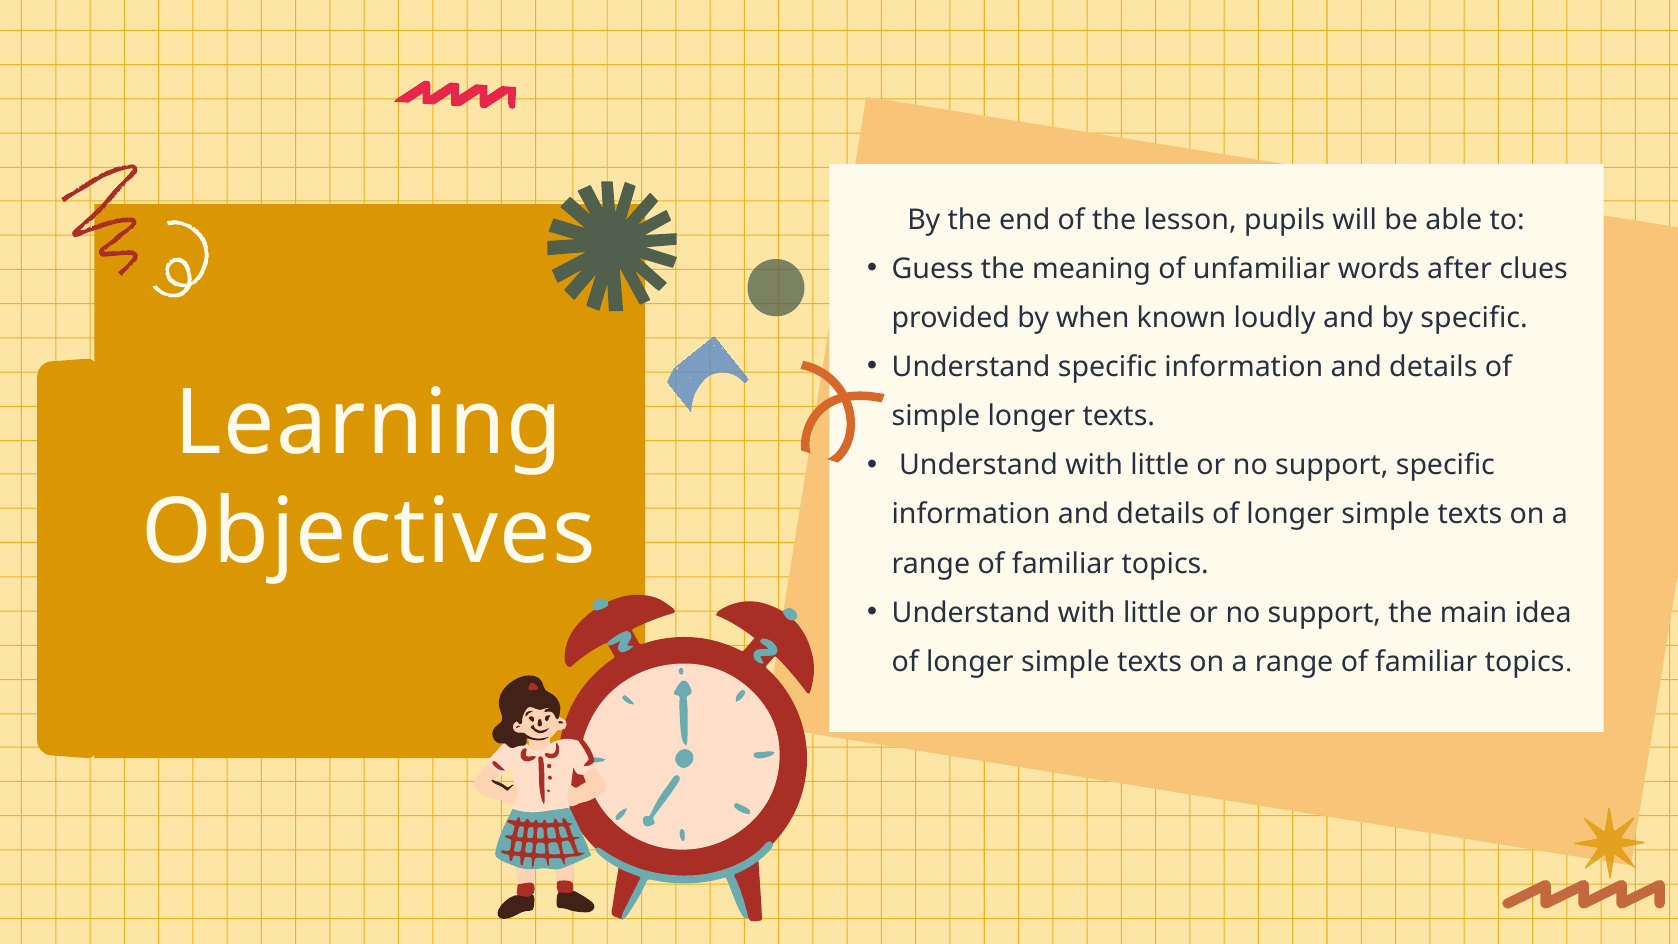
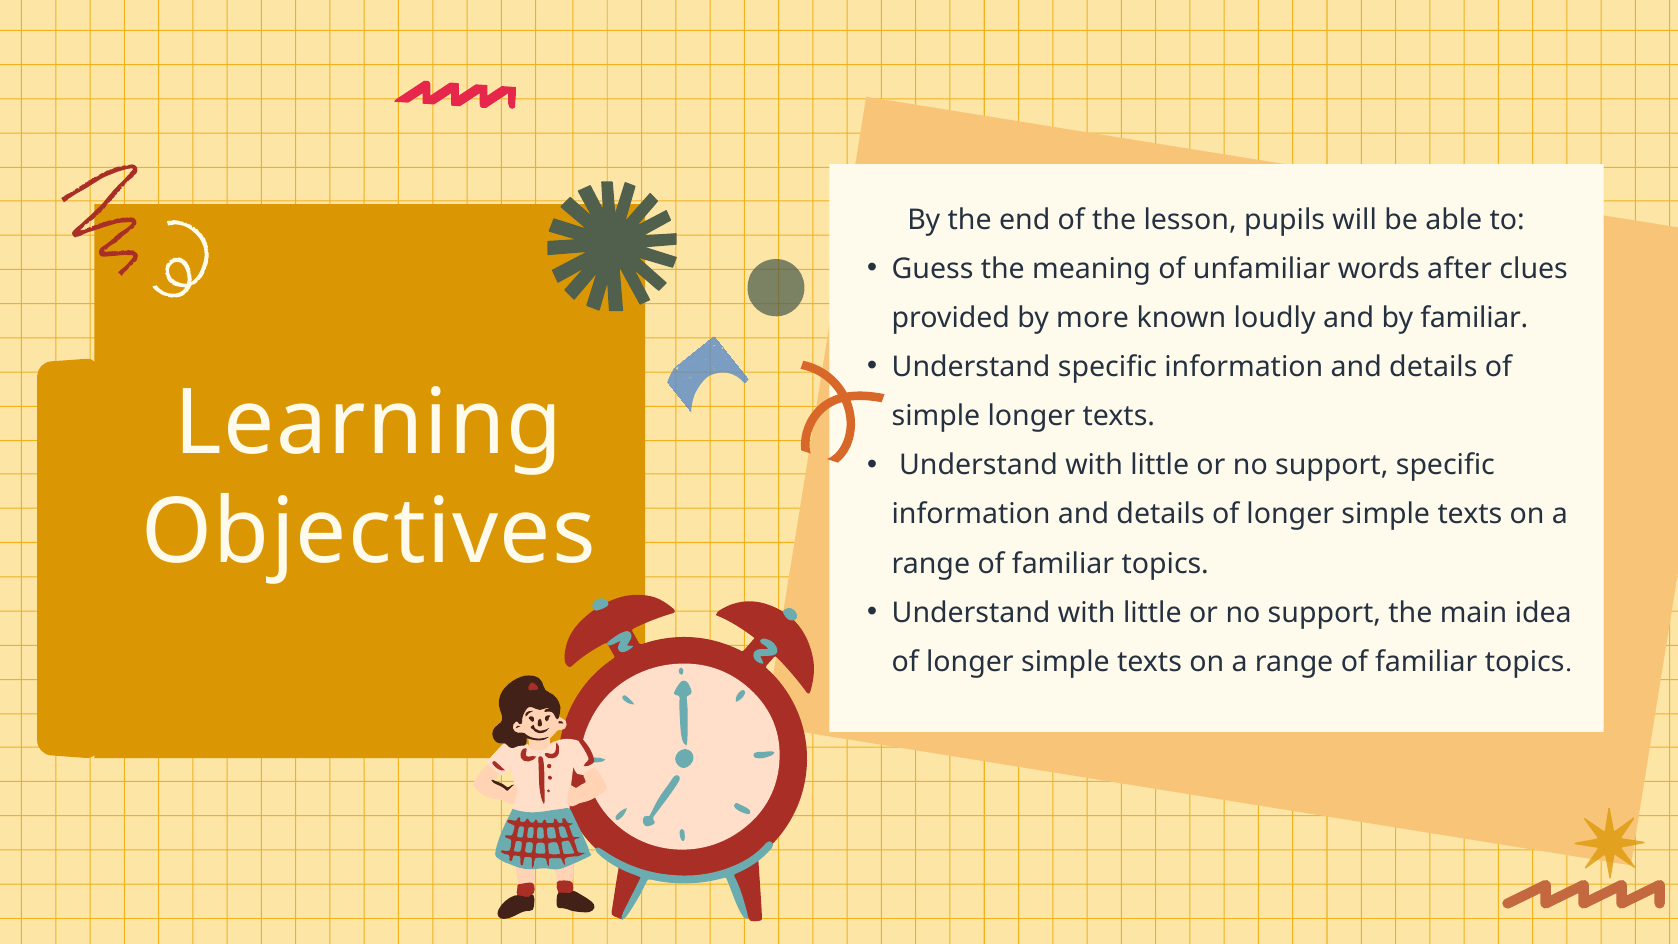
when: when -> more (1093, 318)
by specific: specific -> familiar (1474, 318)
